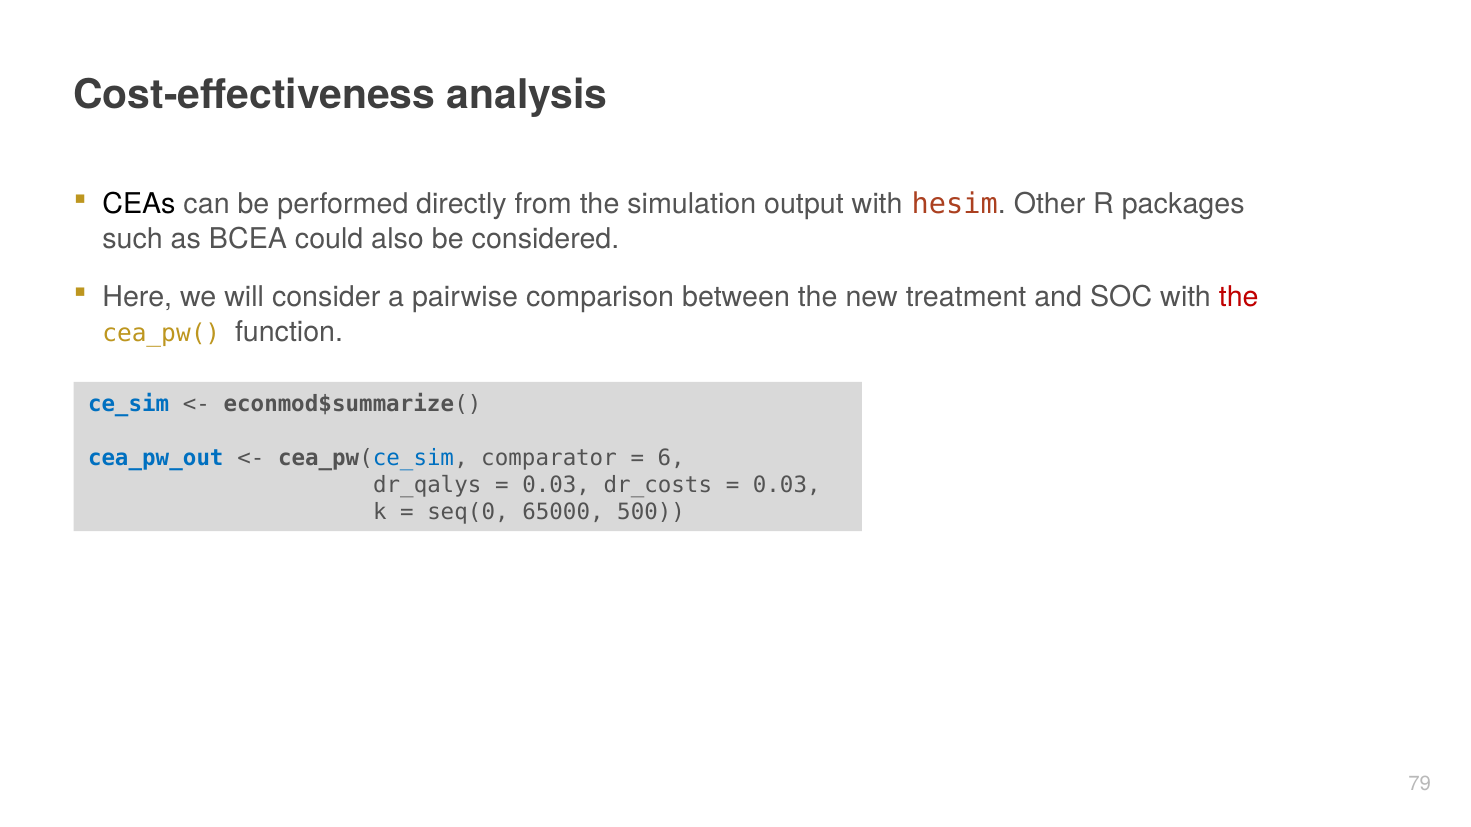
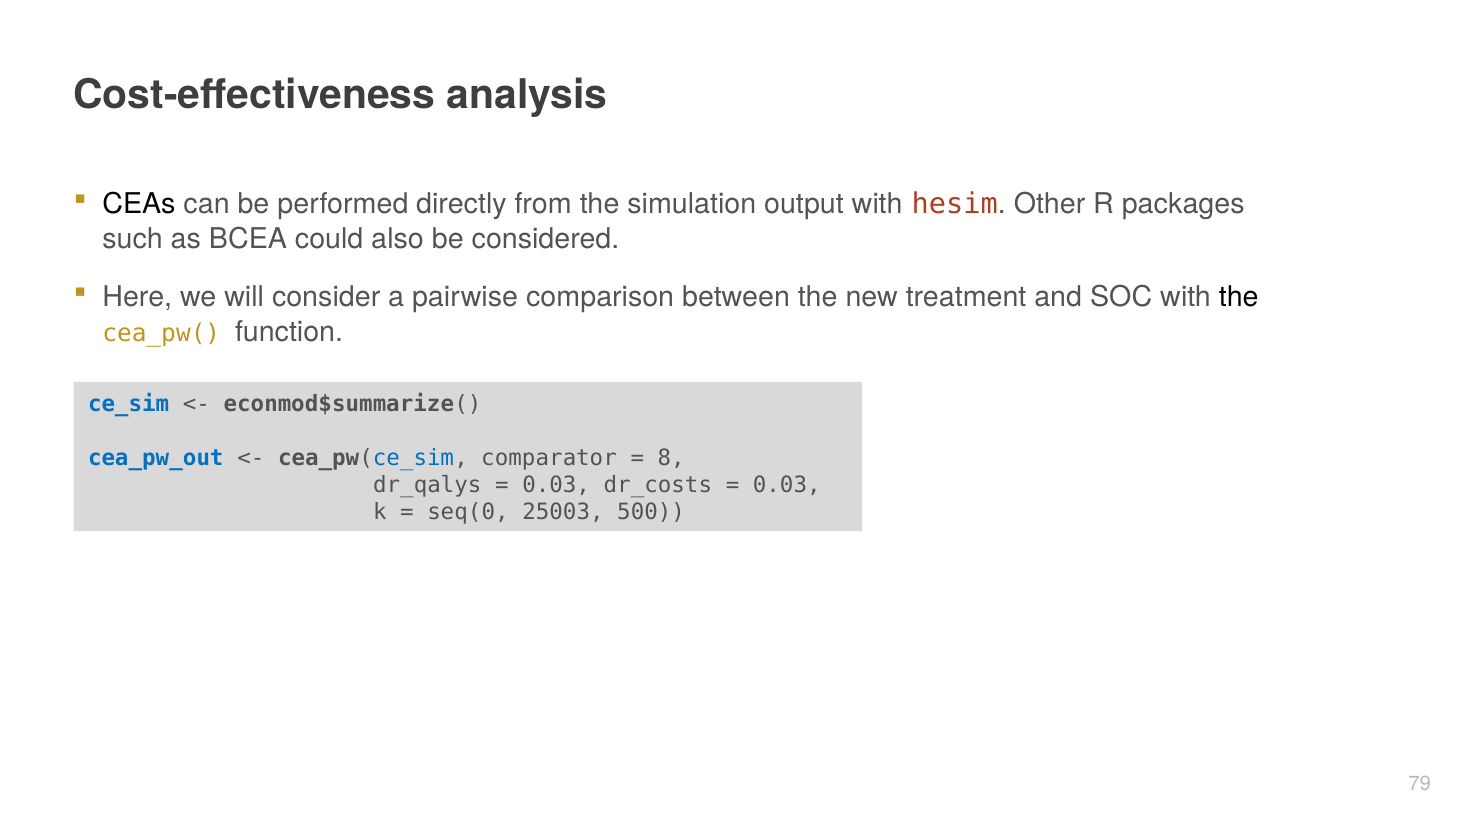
the colour: red -> black (1239, 298)
6: 6 -> 8 (671, 458)
65000: 65000 -> 25003 (563, 512)
